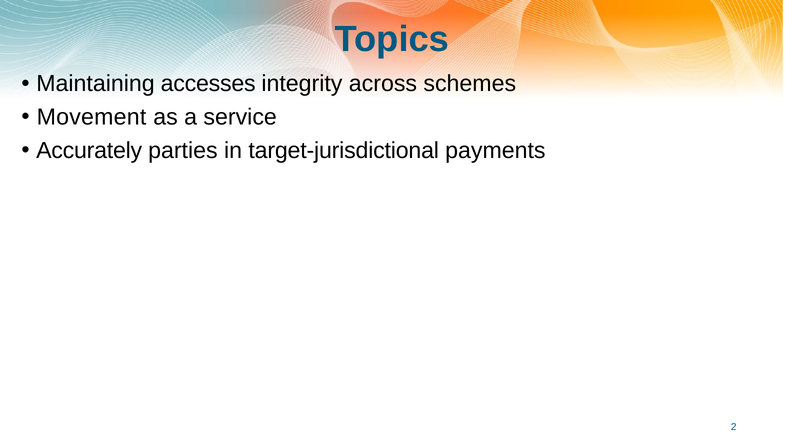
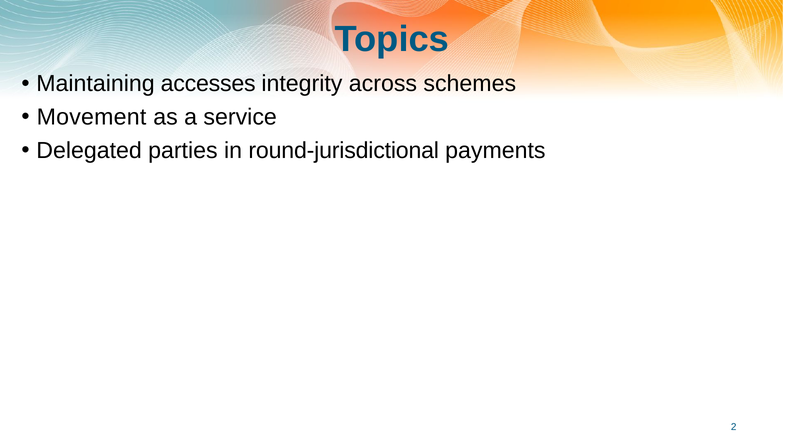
Accurately: Accurately -> Delegated (89, 150)
target-jurisdictional: target-jurisdictional -> round-jurisdictional (344, 150)
